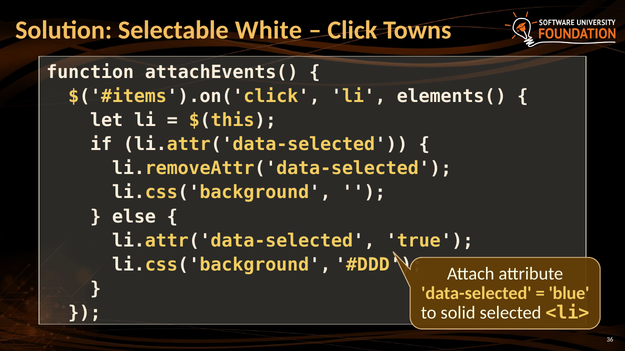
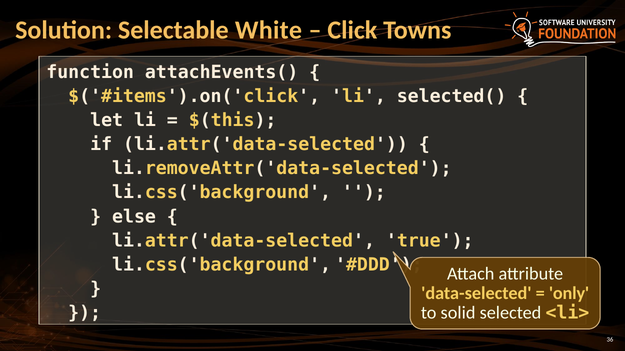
elements(: elements( -> selected( (452, 97)
blue: blue -> only (569, 294)
